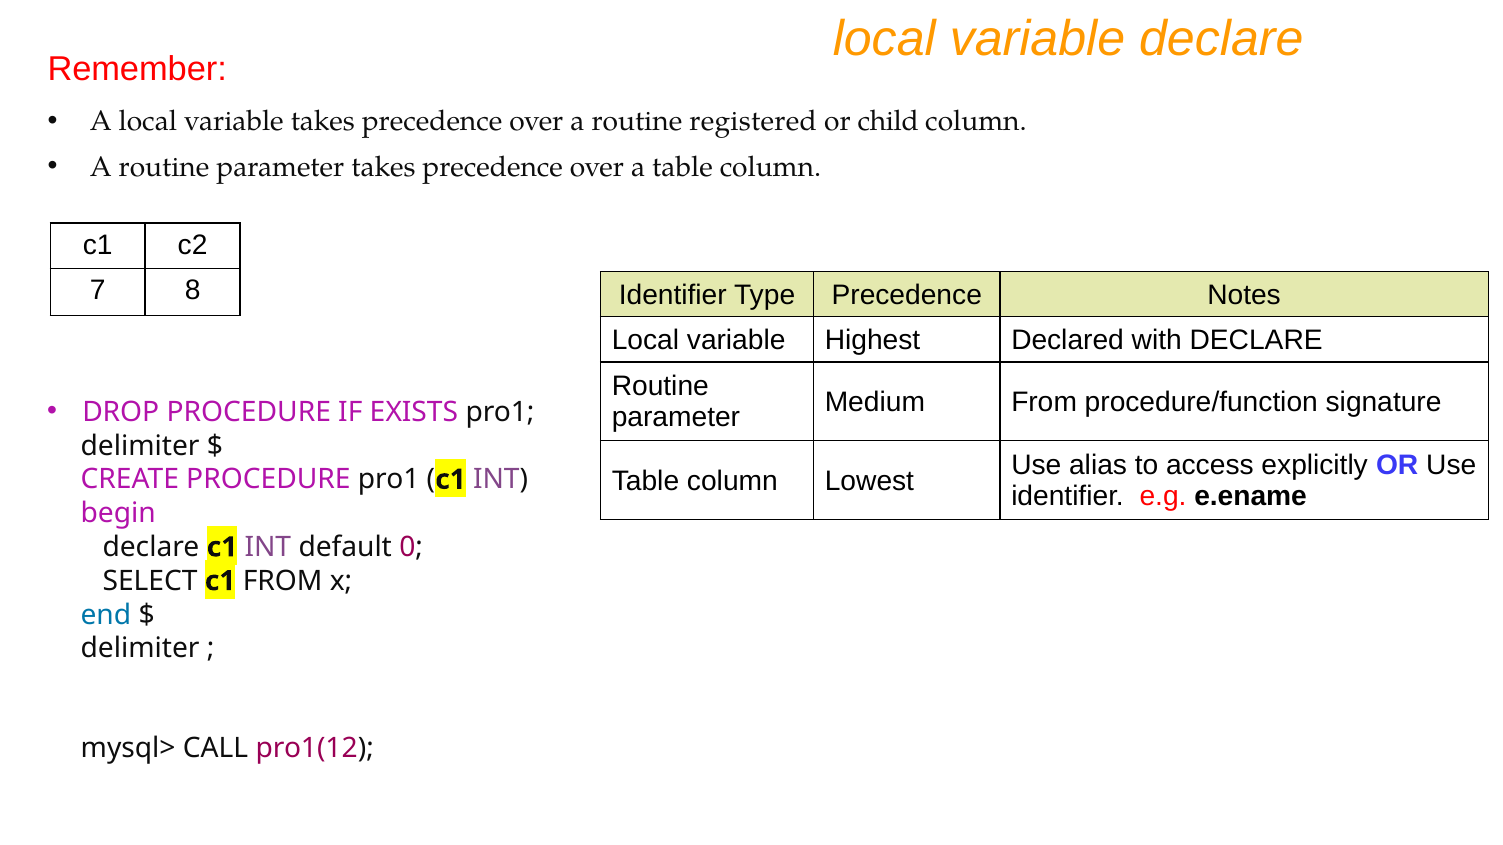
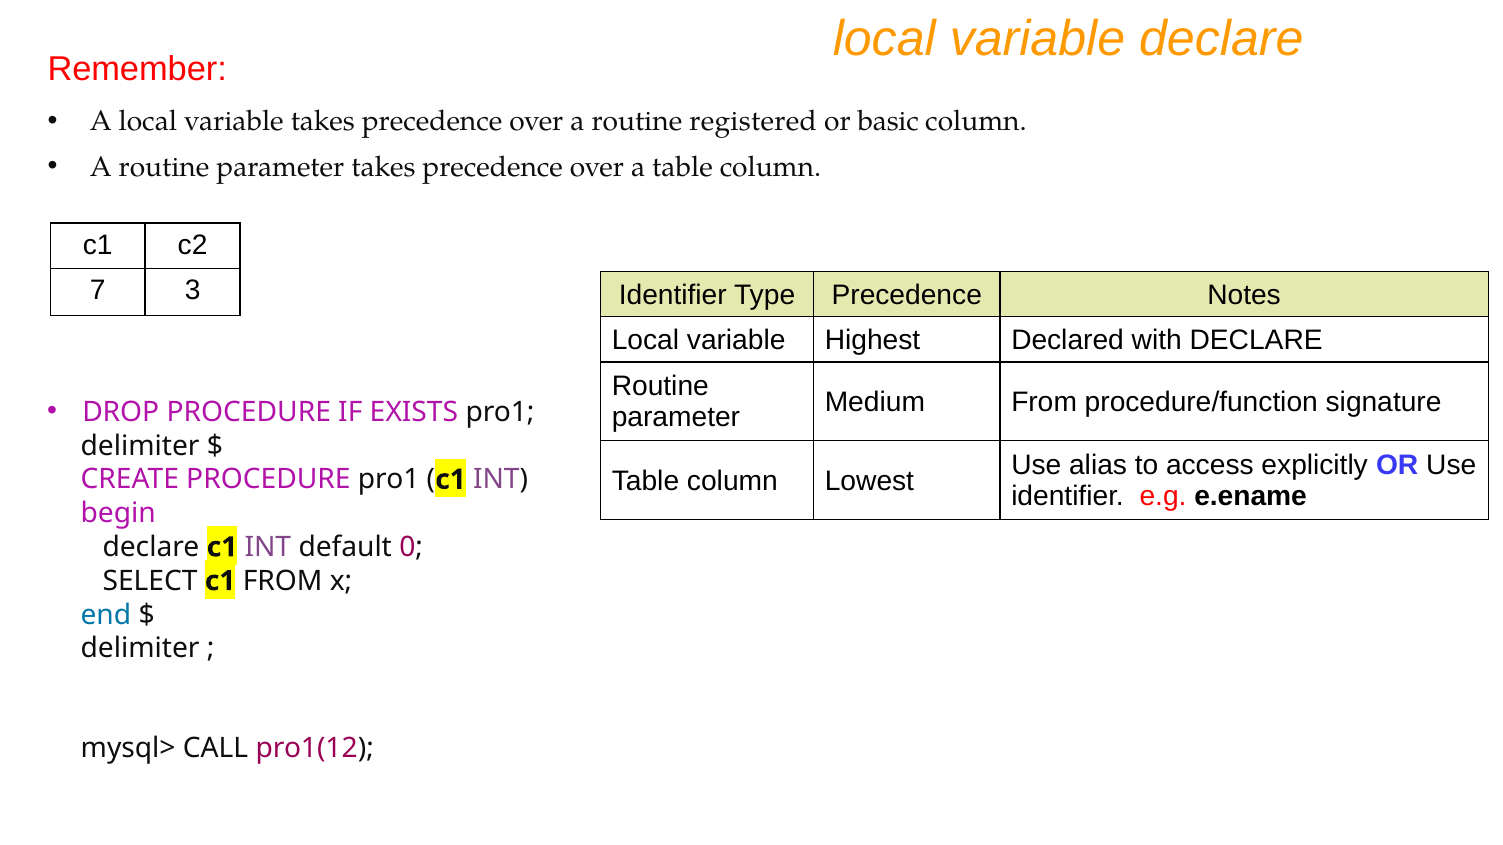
child: child -> basic (888, 122)
8: 8 -> 3 (193, 291)
